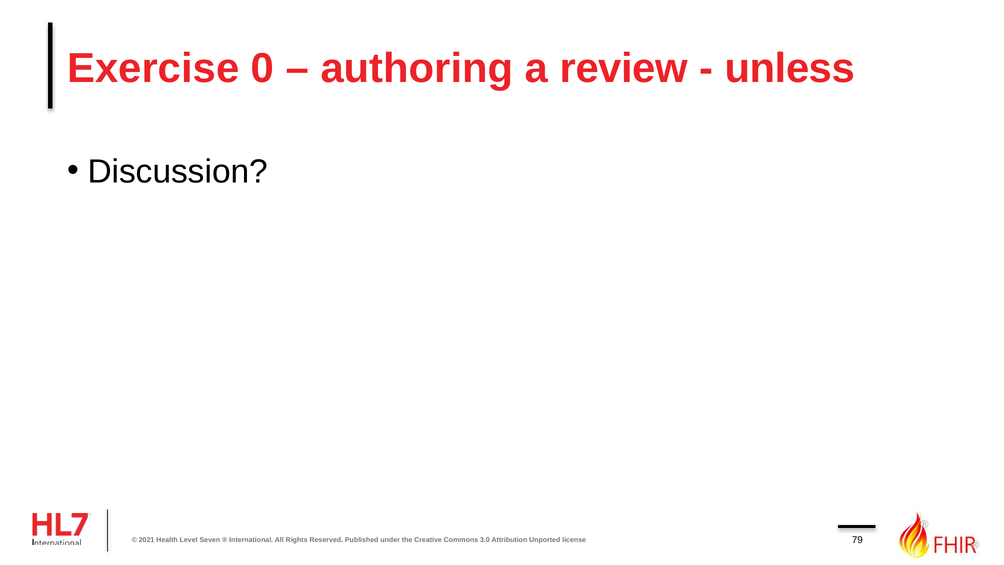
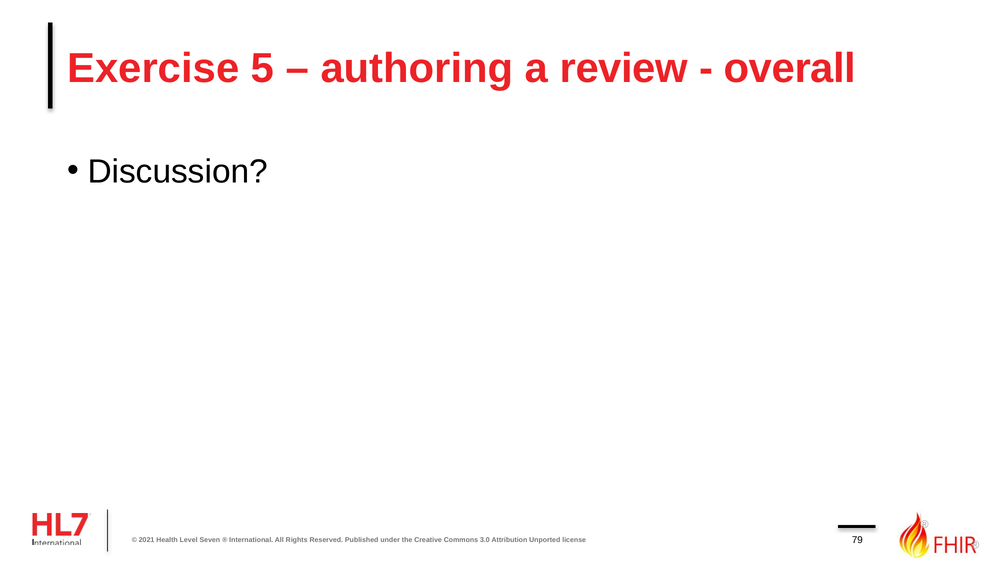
0: 0 -> 5 (263, 68)
unless: unless -> overall (790, 68)
